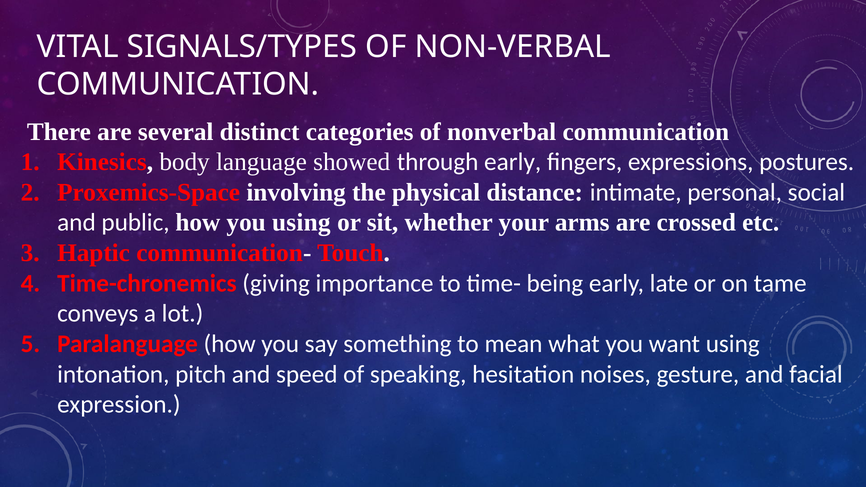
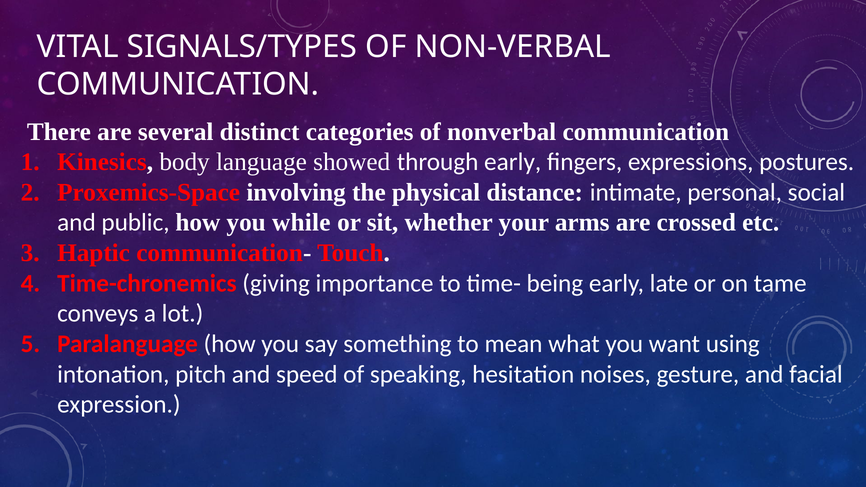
you using: using -> while (301, 223)
